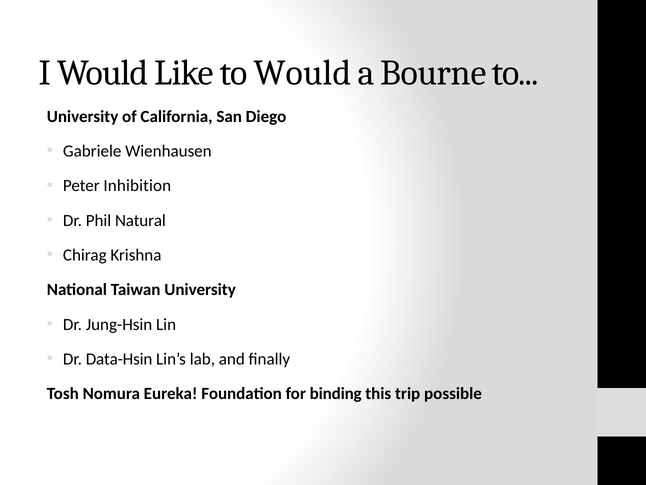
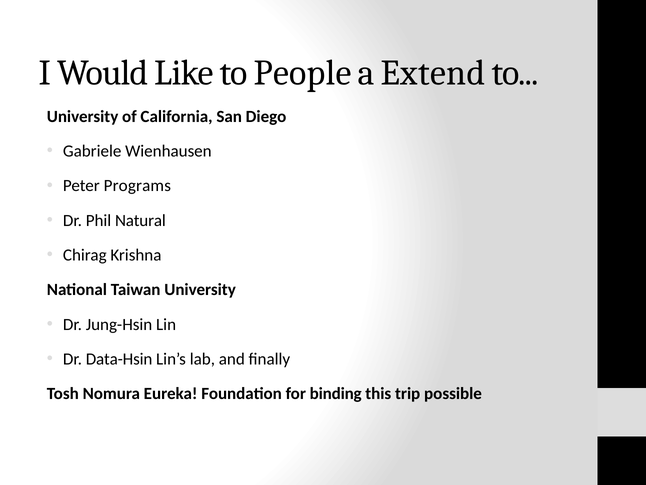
to Would: Would -> People (303, 73)
Bourne: Bourne -> Extend (433, 73)
Inhibition: Inhibition -> Programs (137, 186)
